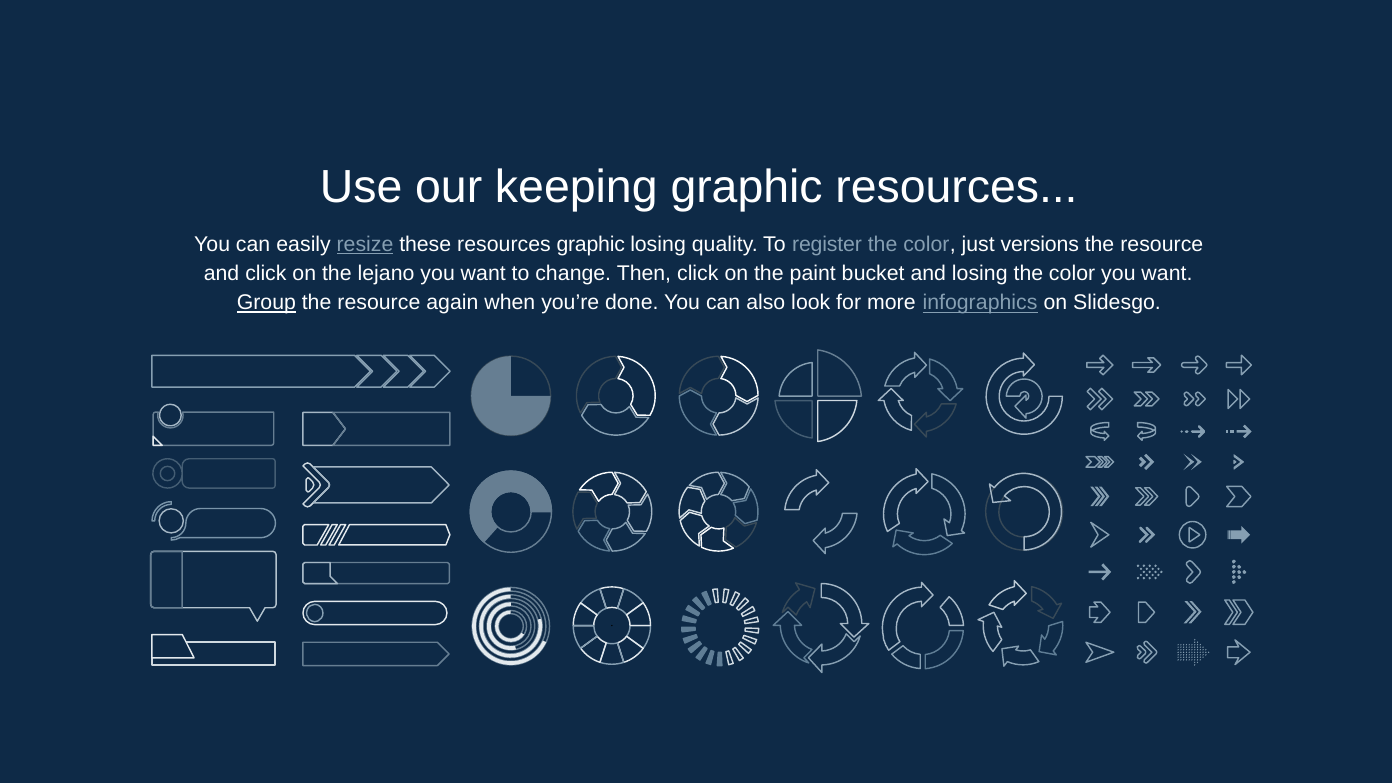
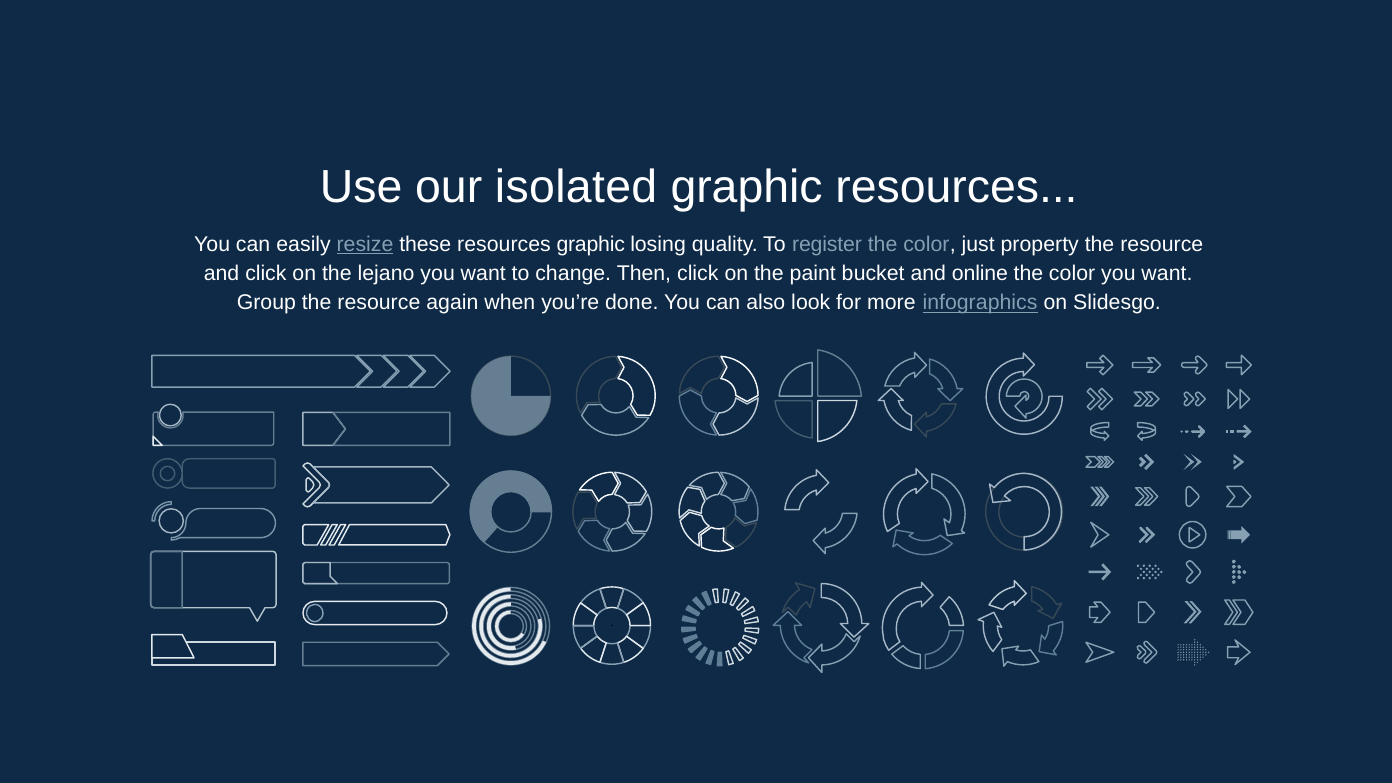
keeping: keeping -> isolated (576, 187)
versions: versions -> property (1040, 244)
and losing: losing -> online (980, 274)
Group underline: present -> none (266, 303)
